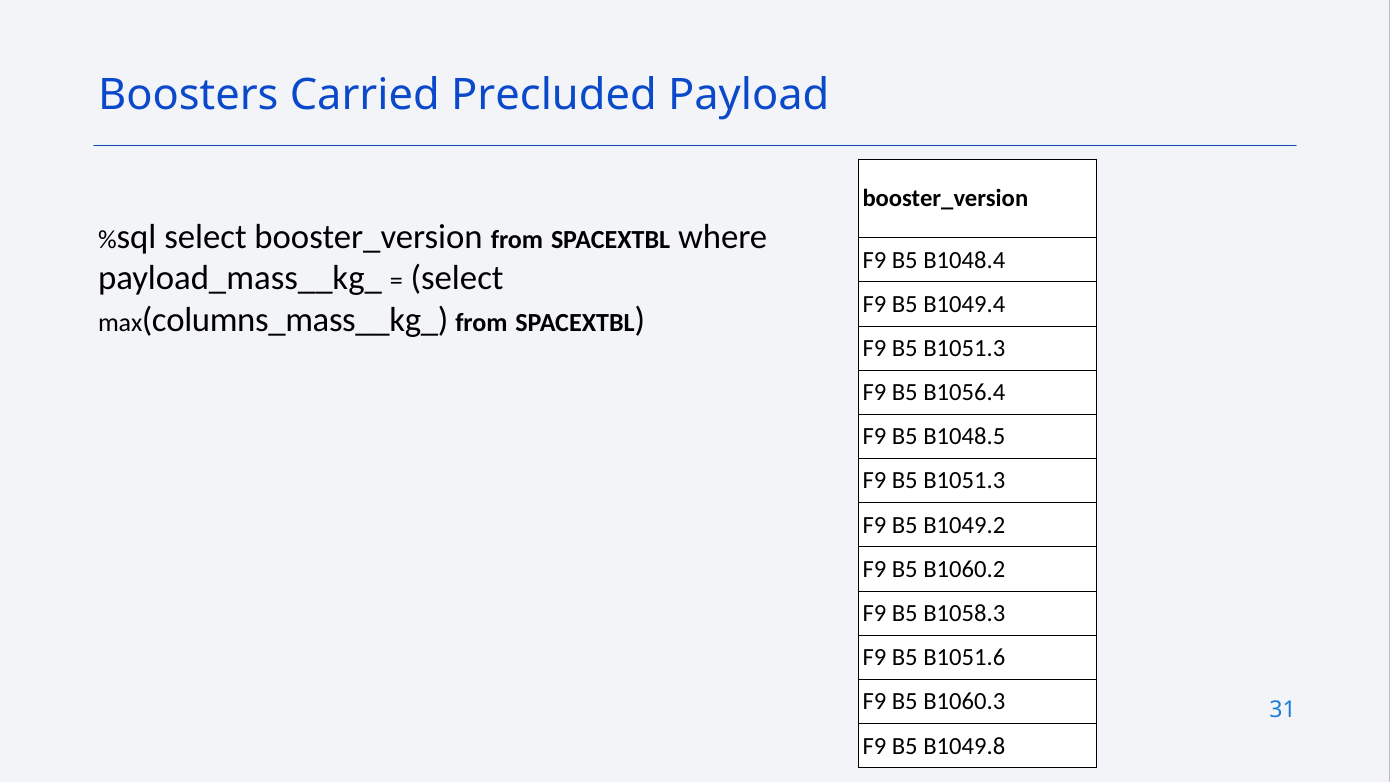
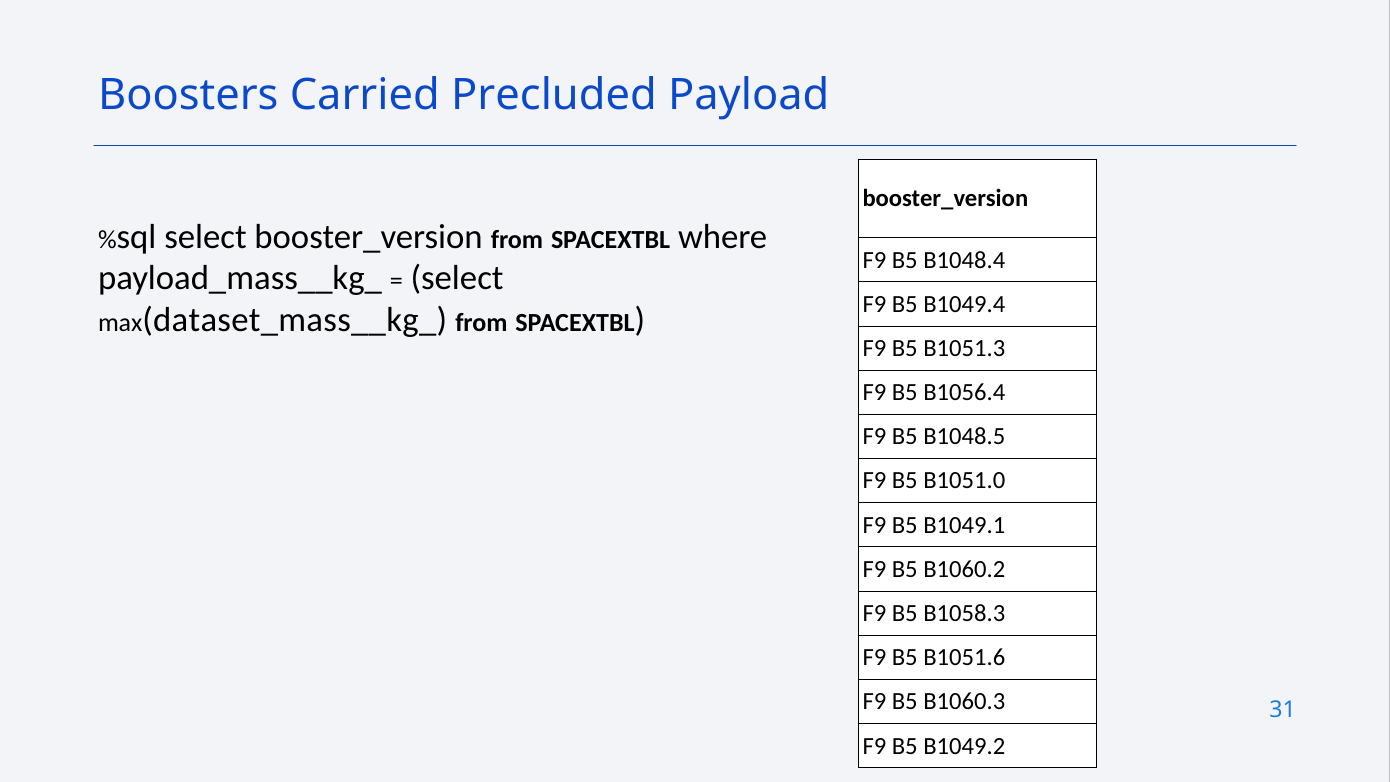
columns_mass__kg_: columns_mass__kg_ -> dataset_mass__kg_ (295, 320)
B1051.3: B1051.3 -> B1051.0 (964, 481)
B1049.2: B1049.2 -> B1049.1 (964, 525)
B1049.8: B1049.8 -> B1049.2 (964, 746)
